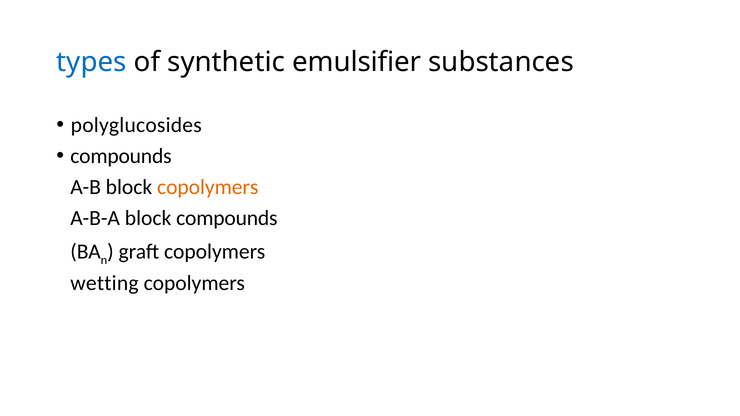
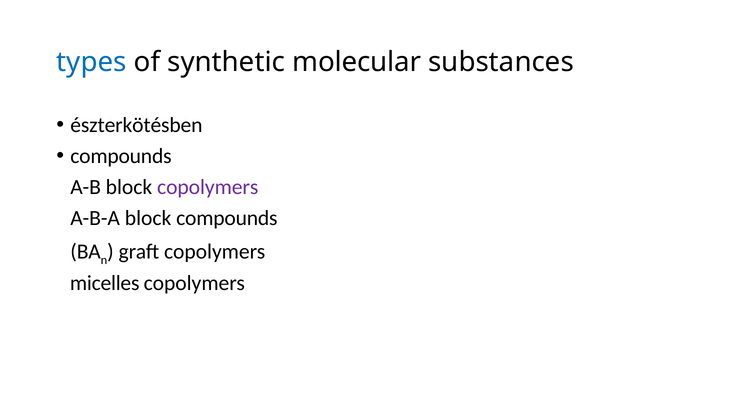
emulsifier: emulsifier -> molecular (357, 62)
polyglucosides: polyglucosides -> észterkötésben (136, 125)
copolymers colour: orange -> purple (208, 187)
wetting: wetting -> micelles (105, 283)
